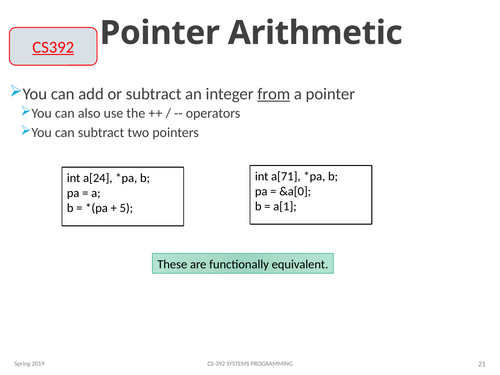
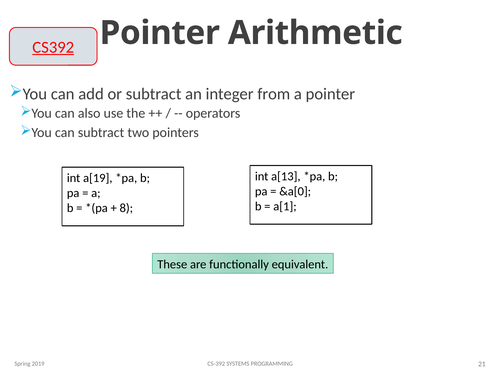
from underline: present -> none (274, 94)
a[71: a[71 -> a[13 (286, 176)
a[24: a[24 -> a[19 (98, 178)
5: 5 -> 8 (126, 208)
